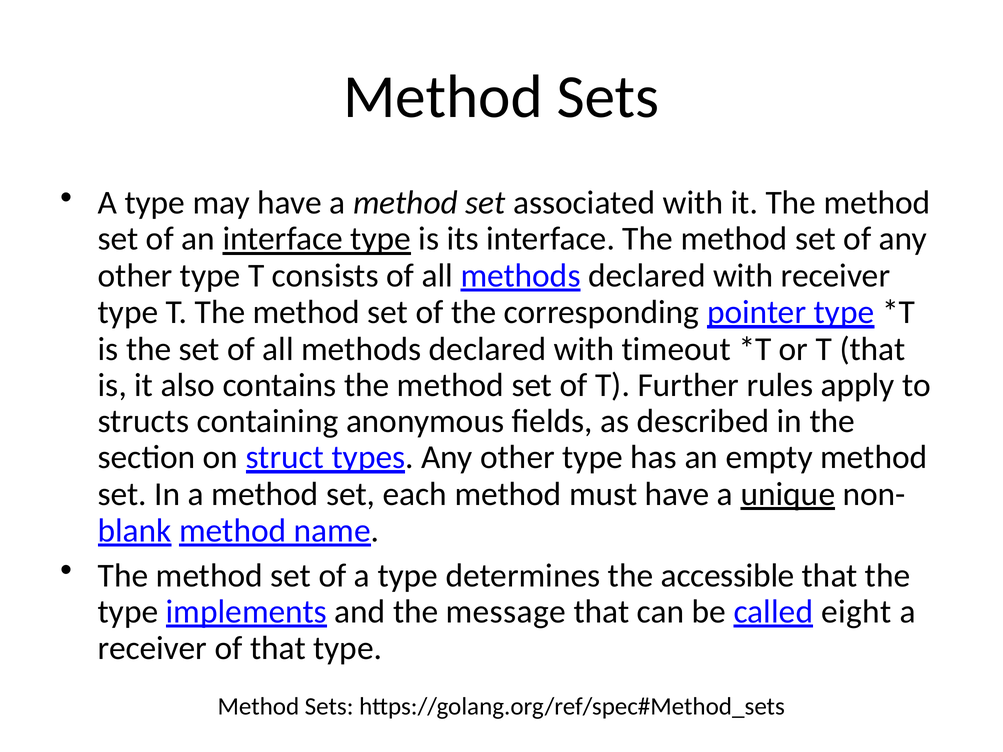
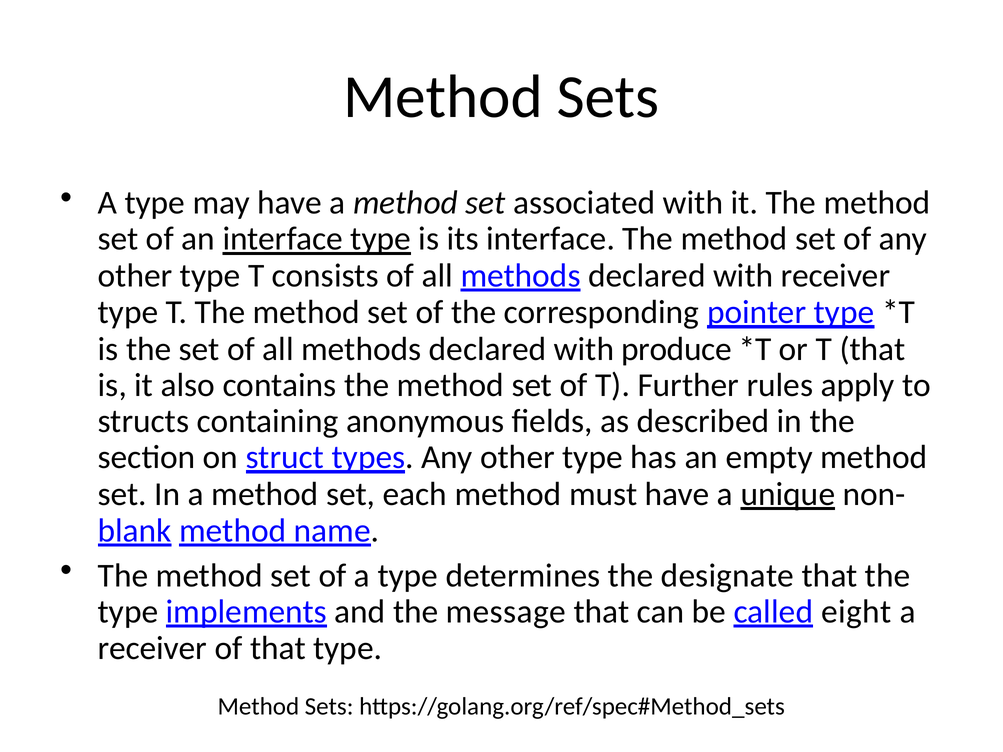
timeout: timeout -> produce (676, 349)
accessible: accessible -> designate (727, 576)
